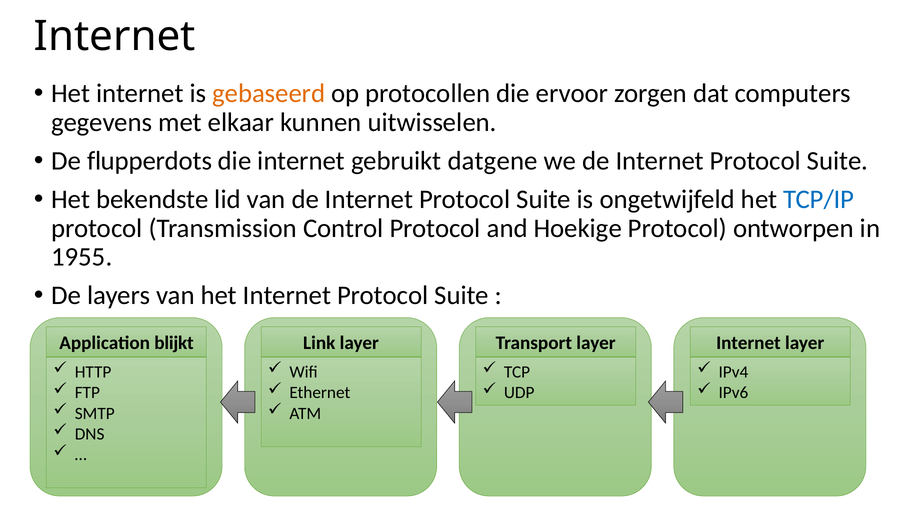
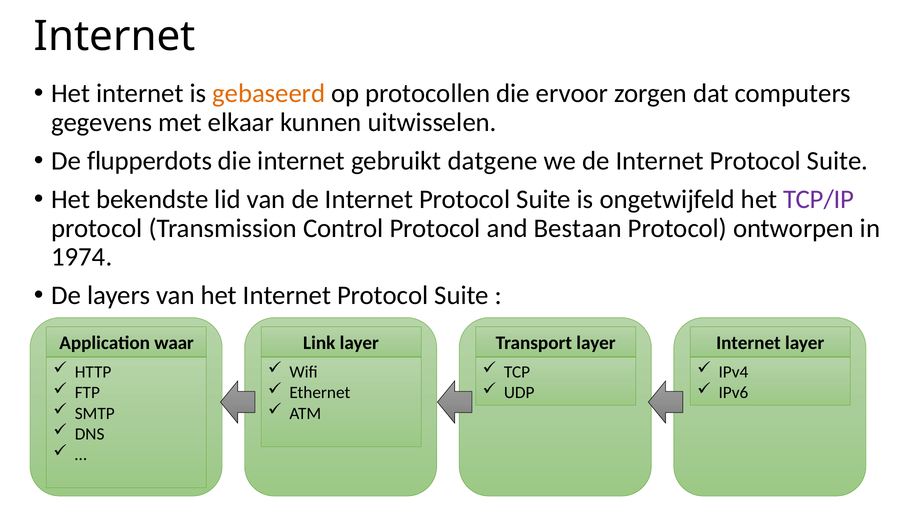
TCP/IP colour: blue -> purple (819, 200)
Hoekige: Hoekige -> Bestaan (578, 228)
1955: 1955 -> 1974 (82, 257)
blijkt: blijkt -> waar (174, 343)
